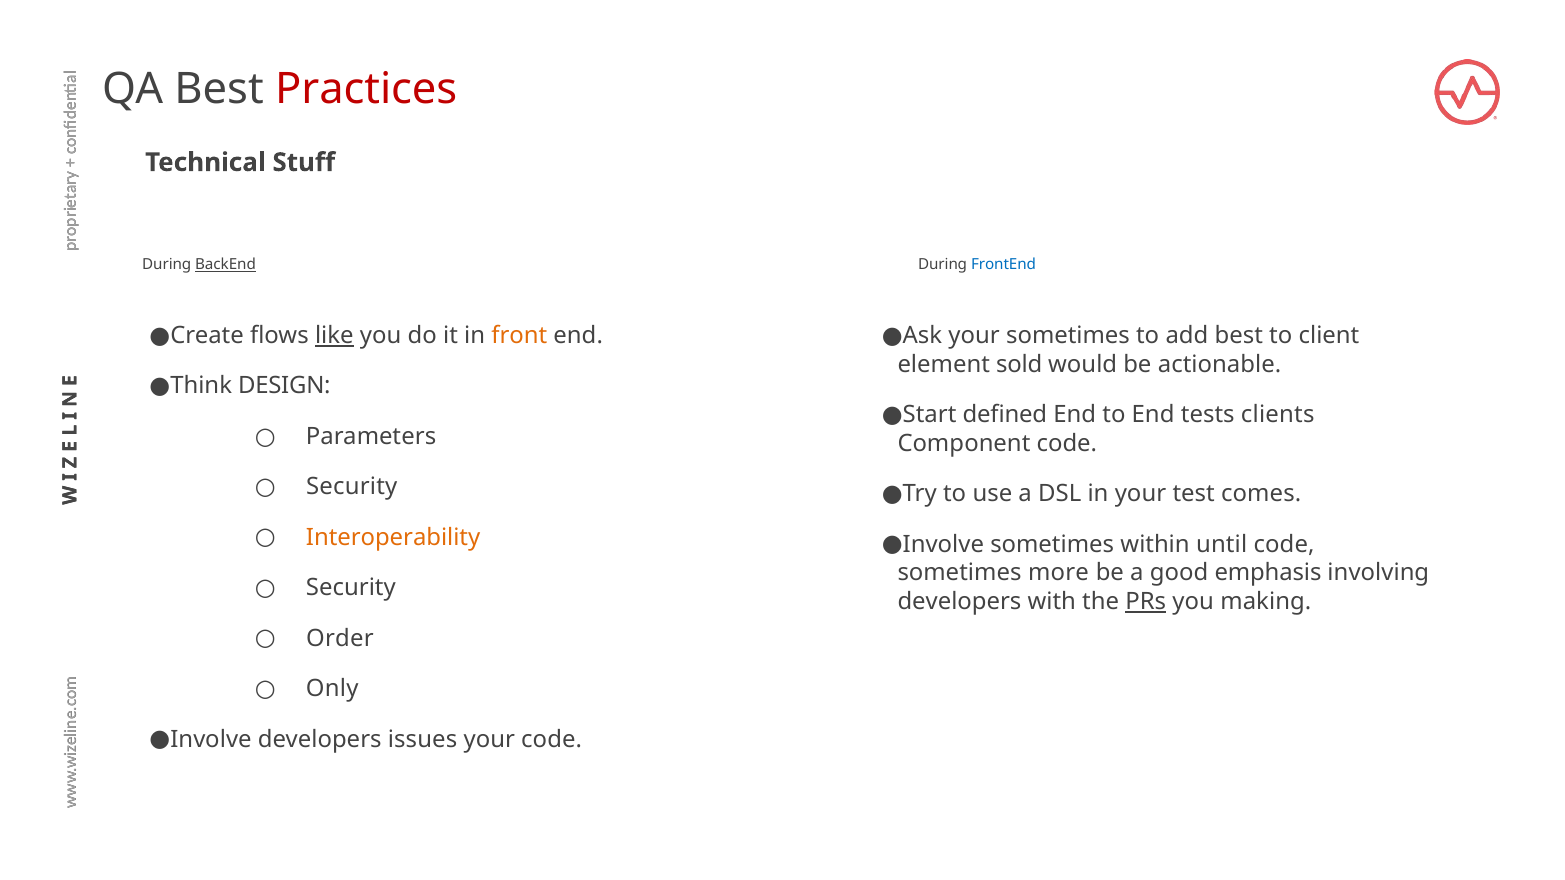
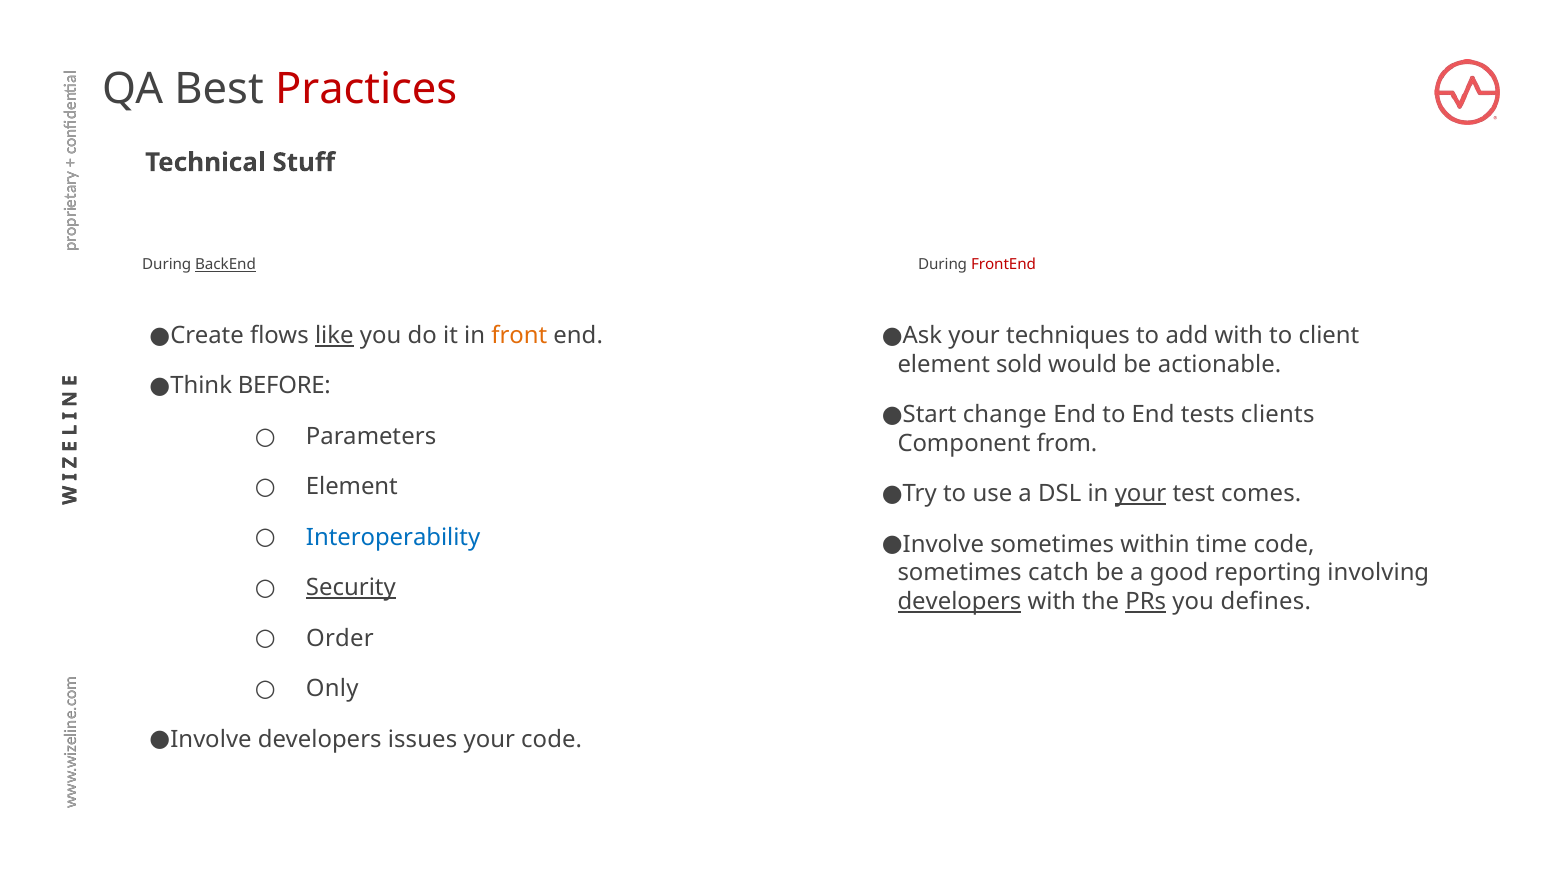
FrontEnd colour: blue -> red (1004, 265)
your sometimes: sometimes -> techniques (1068, 336)
add best: best -> with (1239, 336)
DESIGN: DESIGN -> BEFORE (284, 386)
defined: defined -> change (1005, 415)
Component code: code -> from (1067, 444)
Security: Security -> Element (352, 487)
your underline: none -> present (1140, 494)
Interoperability colour: orange -> blue (393, 538)
until: until -> time (1222, 545)
more: more -> catch (1058, 573)
emphasis: emphasis -> reporting (1268, 573)
Security underline: none -> present (351, 588)
developers underline: none -> present (959, 602)
making: making -> defines (1266, 602)
